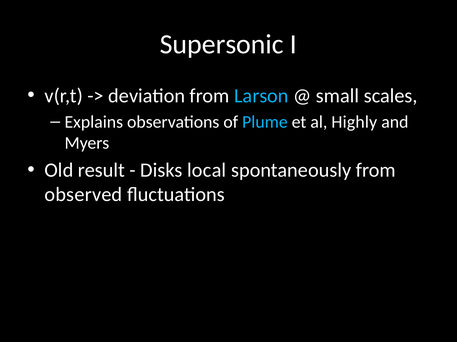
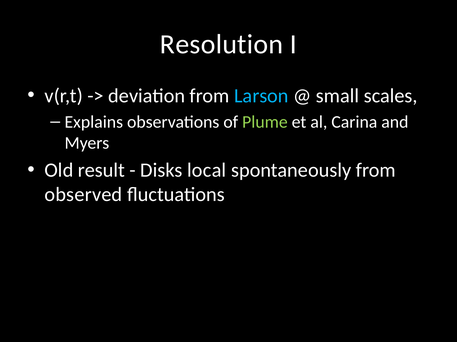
Supersonic: Supersonic -> Resolution (222, 44)
Plume colour: light blue -> light green (265, 122)
Highly: Highly -> Carina (354, 122)
